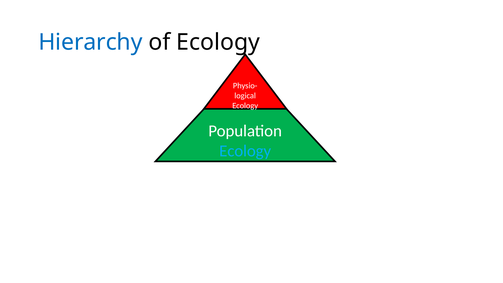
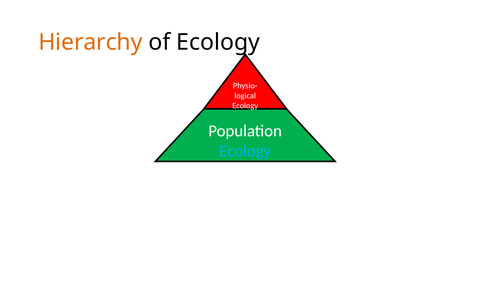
Hierarchy colour: blue -> orange (90, 42)
